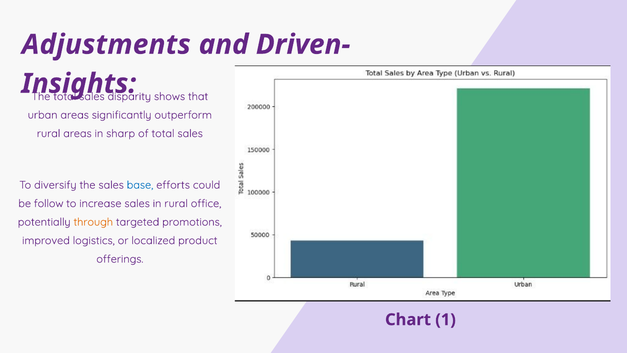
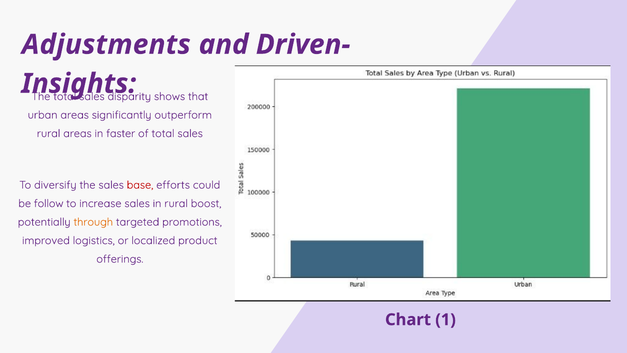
sharp: sharp -> faster (121, 133)
base colour: blue -> red (140, 185)
office: office -> boost (206, 203)
